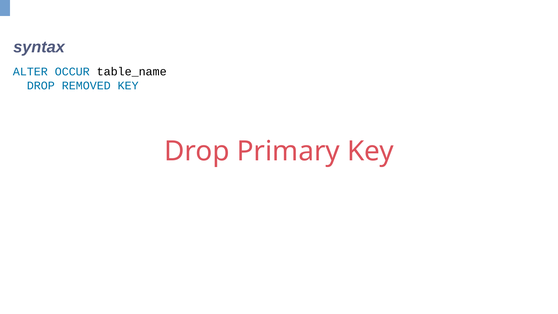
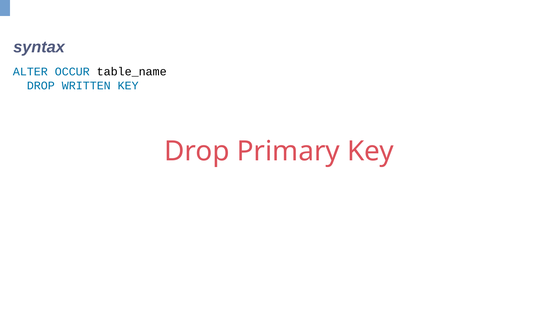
REMOVED: REMOVED -> WRITTEN (86, 86)
